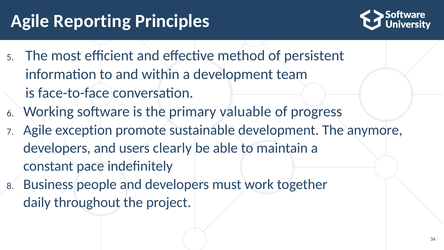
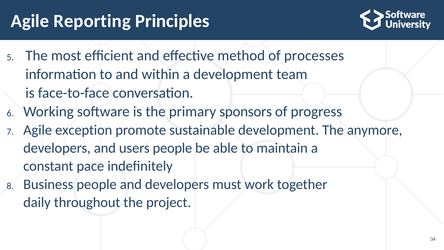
persistent: persistent -> processes (314, 56)
valuable: valuable -> sponsors (246, 112)
users clearly: clearly -> people (172, 148)
